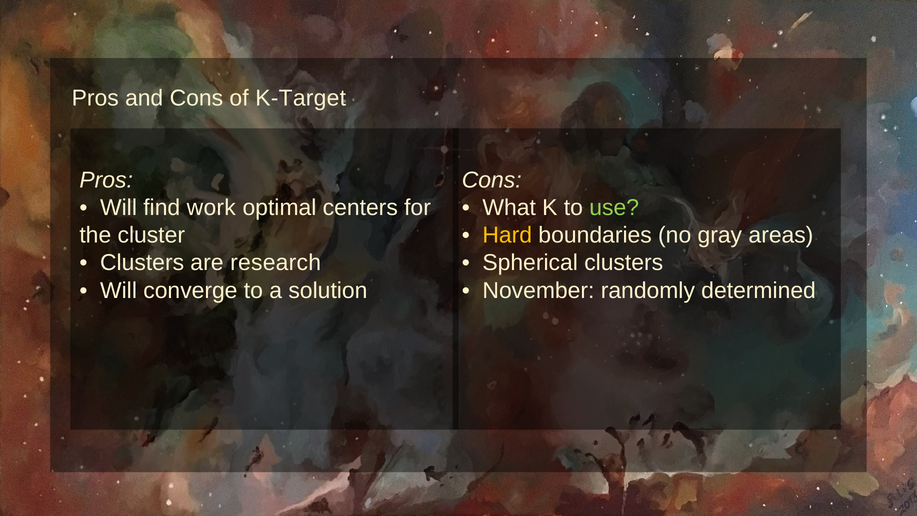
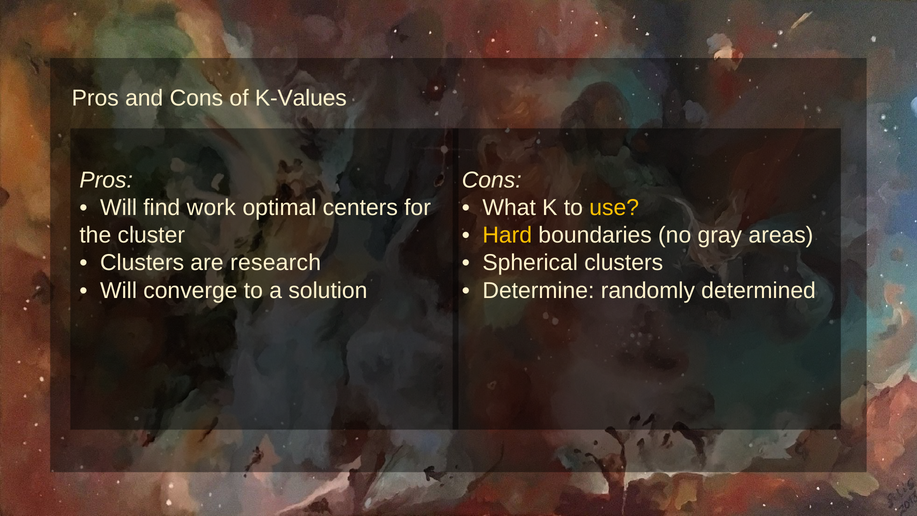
K-Target: K-Target -> K-Values (301, 98)
use colour: light green -> yellow (614, 208)
November: November -> Determine (538, 290)
